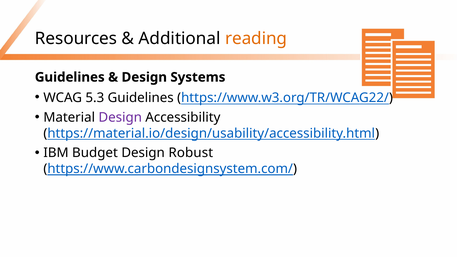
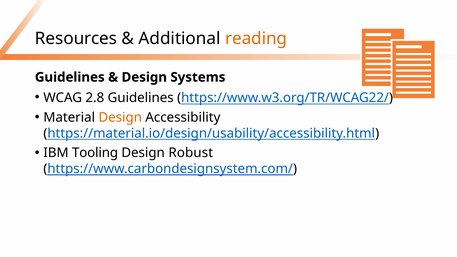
5.3: 5.3 -> 2.8 (95, 98)
Design colour: purple -> orange (120, 117)
Budget: Budget -> Tooling (95, 153)
